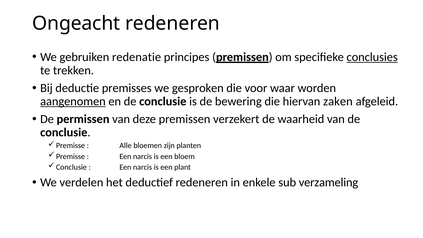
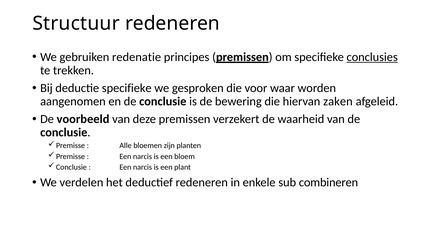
Ongeacht: Ongeacht -> Structuur (76, 23)
deductie premisses: premisses -> specifieke (127, 88)
aangenomen underline: present -> none (73, 101)
permissen: permissen -> voorbeeld (83, 119)
verzameling: verzameling -> combineren (328, 183)
